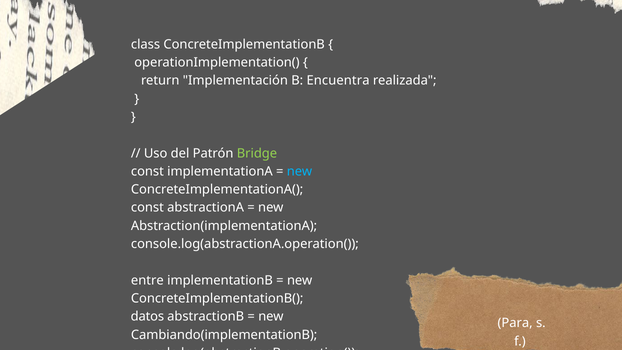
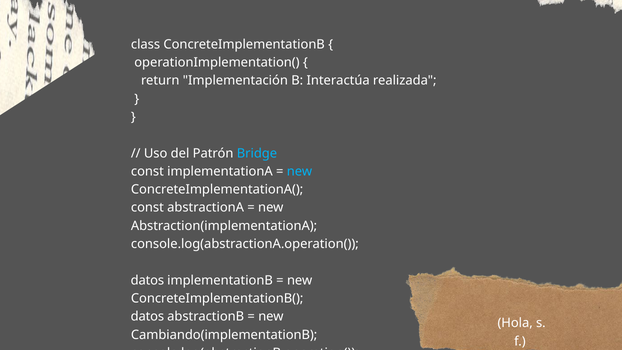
Encuentra: Encuentra -> Interactúa (338, 81)
Bridge colour: light green -> light blue (257, 153)
entre: entre -> datos (147, 280)
Para: Para -> Hola (515, 323)
